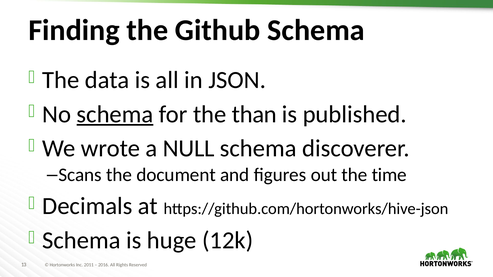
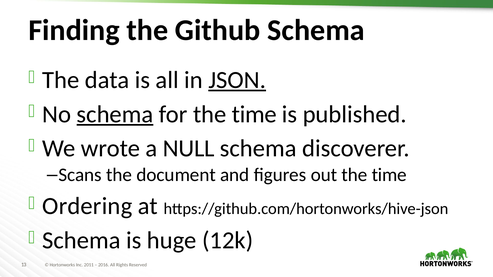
JSON underline: none -> present (237, 80)
for the than: than -> time (254, 114)
Decimals: Decimals -> Ordering (87, 206)
